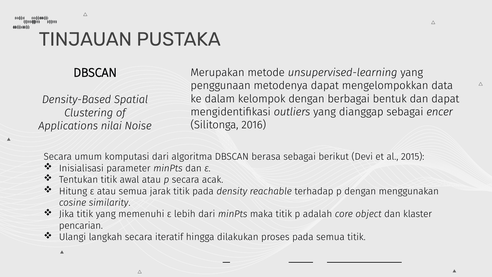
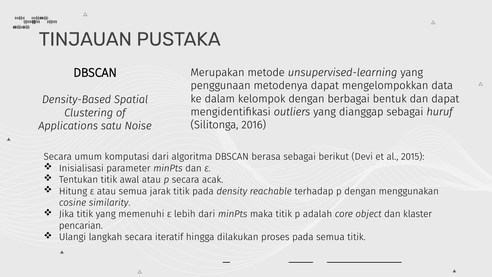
encer: encer -> huruf (440, 112)
nilai: nilai -> satu (111, 126)
